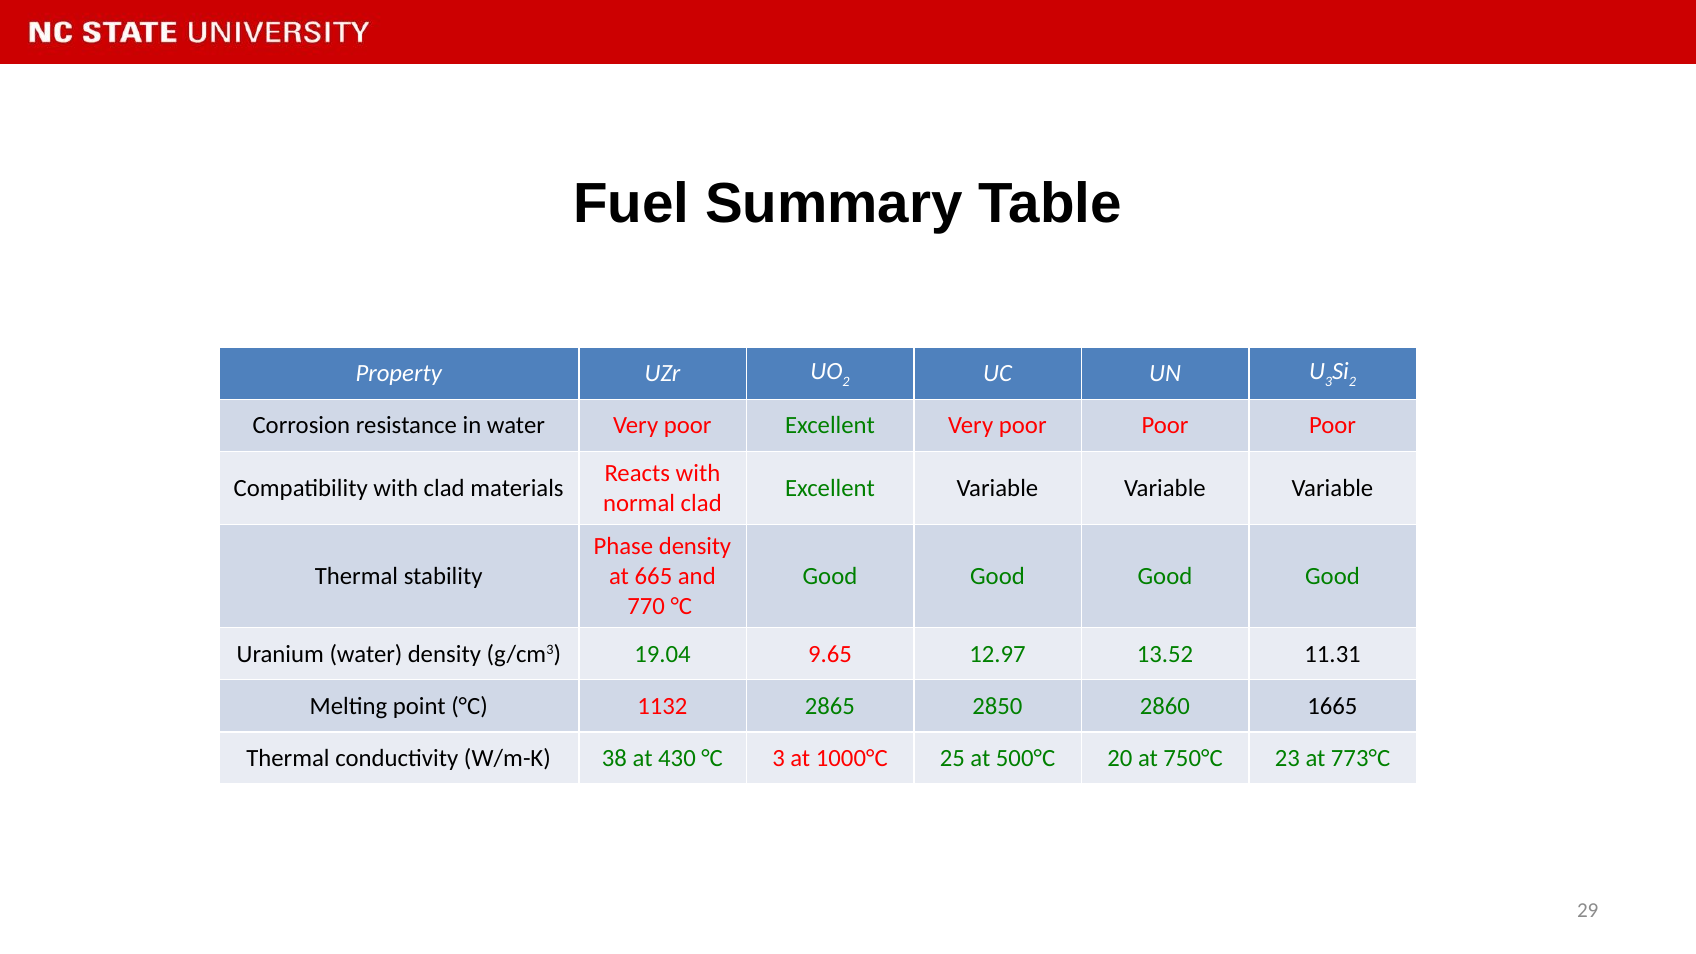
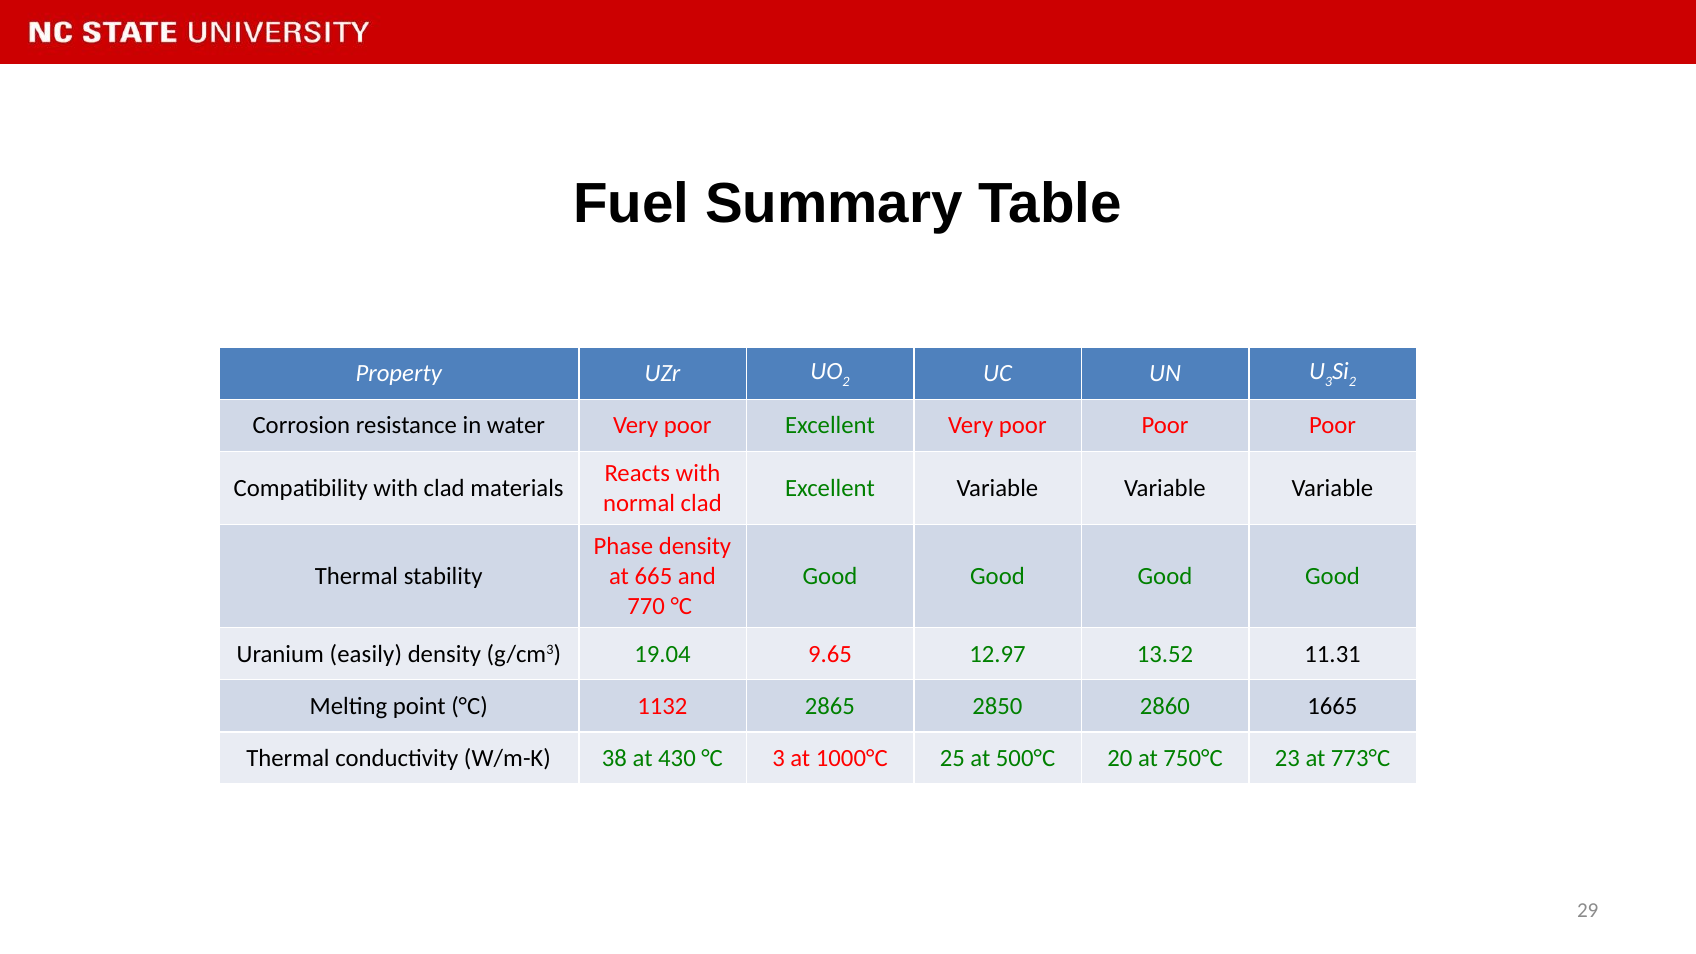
Uranium water: water -> easily (366, 654)
